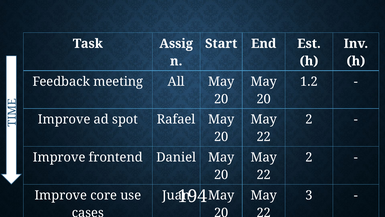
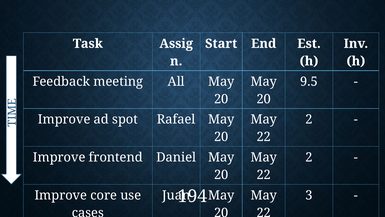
1.2: 1.2 -> 9.5 (309, 81)
